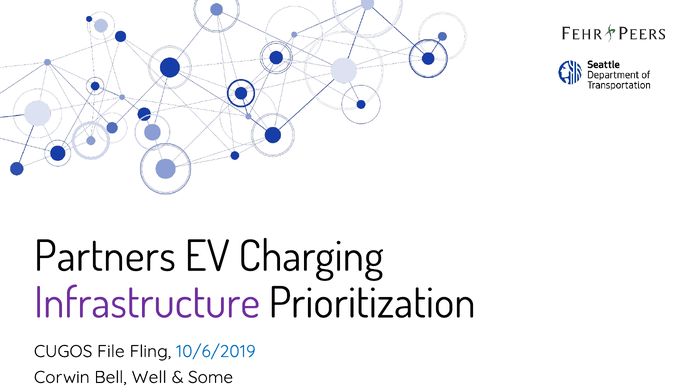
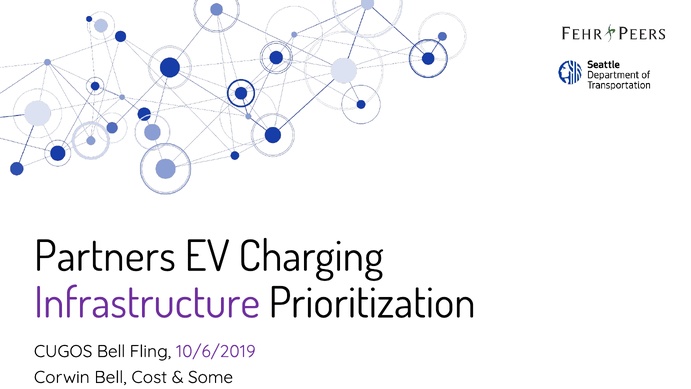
CUGOS File: File -> Bell (111, 351)
10/6/2019 colour: blue -> purple (216, 351)
Well: Well -> Cost (149, 377)
